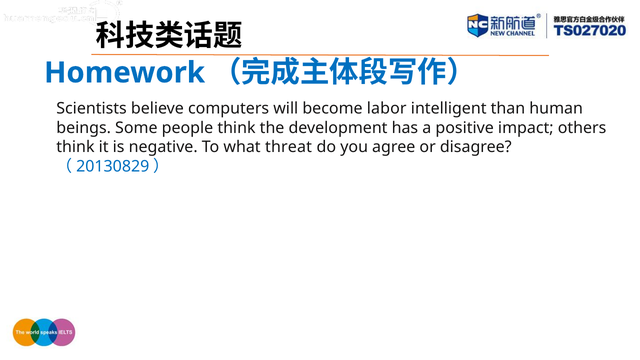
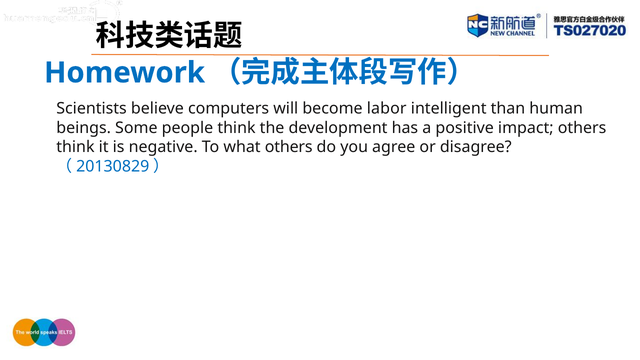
what threat: threat -> others (289, 147)
